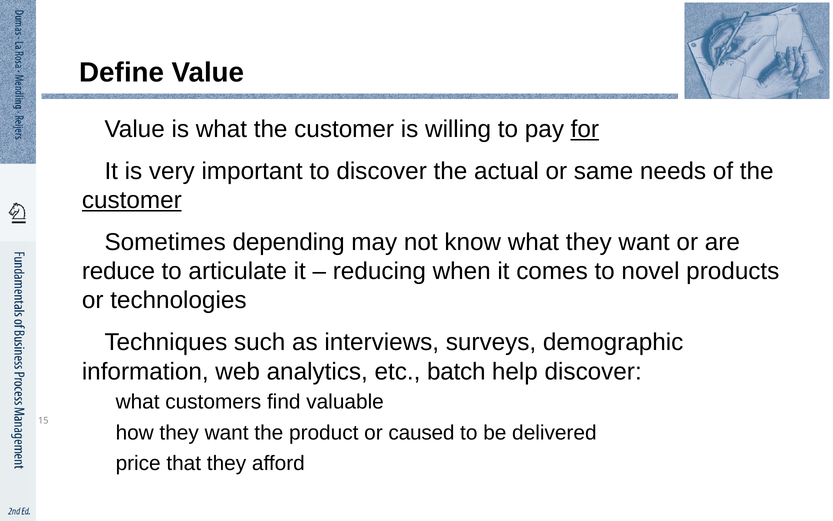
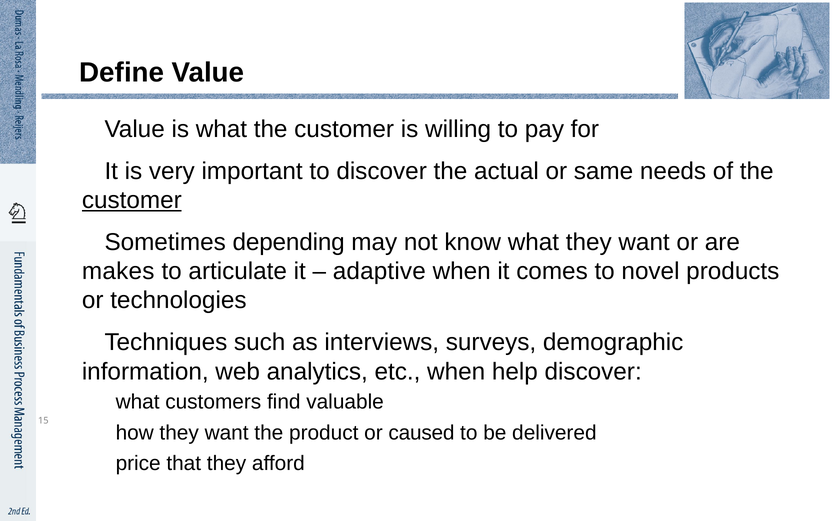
for underline: present -> none (585, 129)
reduce: reduce -> makes (118, 271)
reducing: reducing -> adaptive (379, 271)
etc batch: batch -> when (456, 371)
